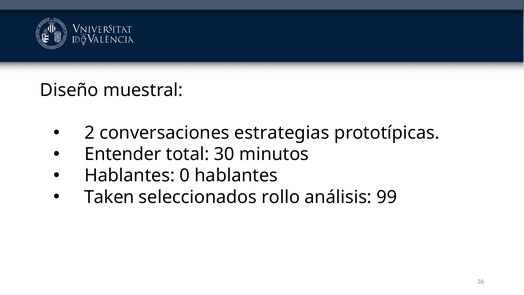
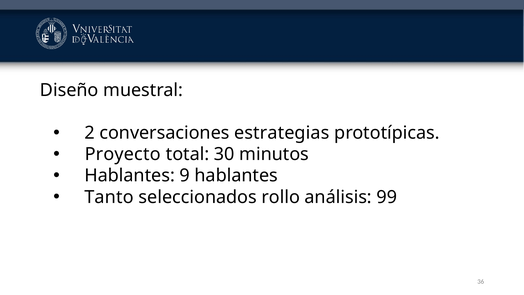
Entender: Entender -> Proyecto (123, 154)
0: 0 -> 9 (185, 176)
Taken: Taken -> Tanto (109, 197)
